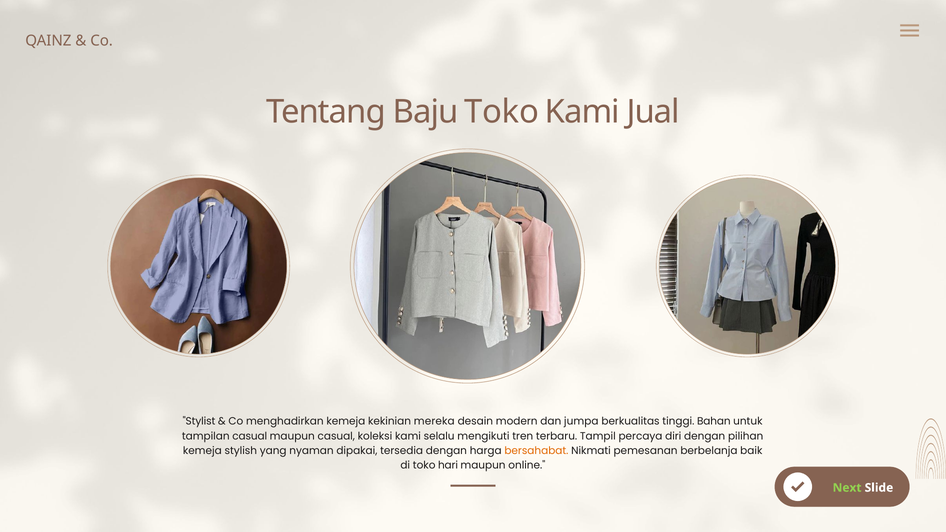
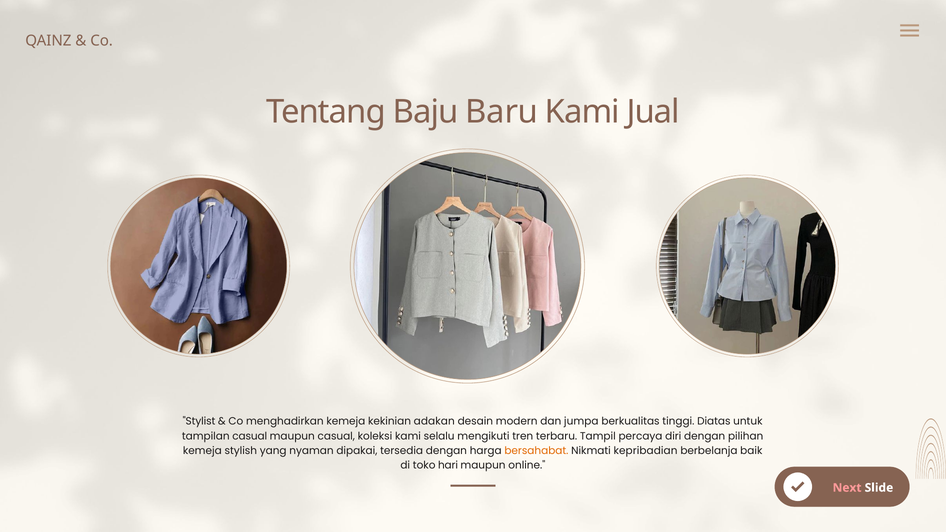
Baju Toko: Toko -> Baru (502, 112)
mereka: mereka -> adakan (434, 421)
Bahan: Bahan -> Diatas (714, 421)
pemesanan: pemesanan -> kepribadian (646, 451)
Next colour: light green -> pink (847, 488)
